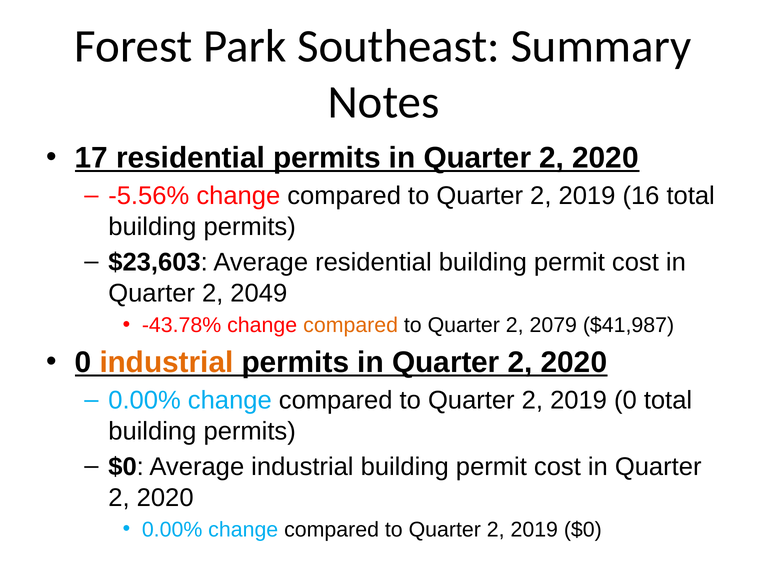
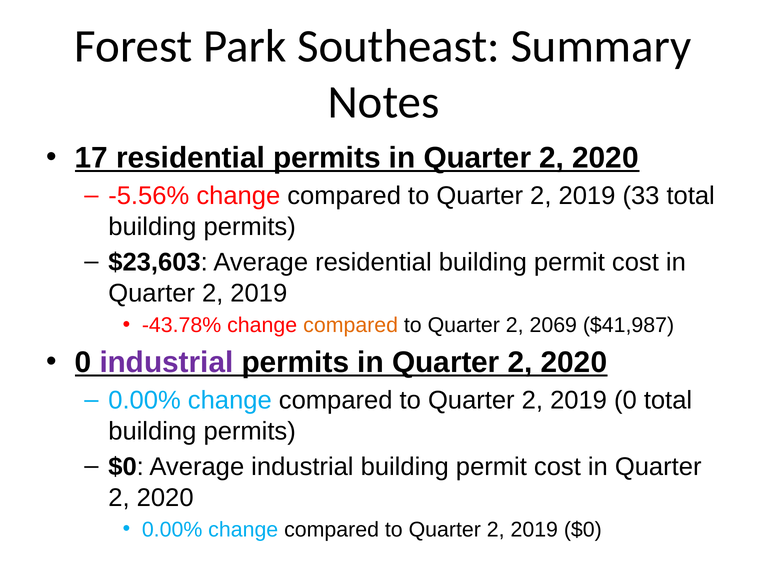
16: 16 -> 33 (641, 196)
2049: 2049 -> 2019 (259, 293)
2079: 2079 -> 2069 (553, 325)
industrial colour: orange -> purple (167, 363)
